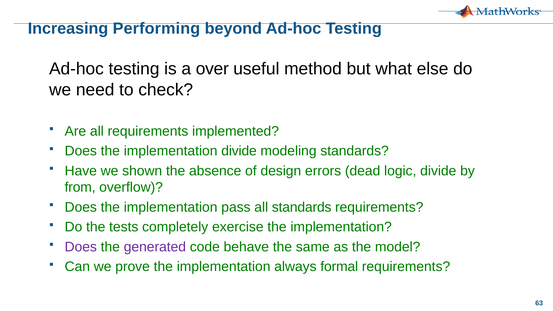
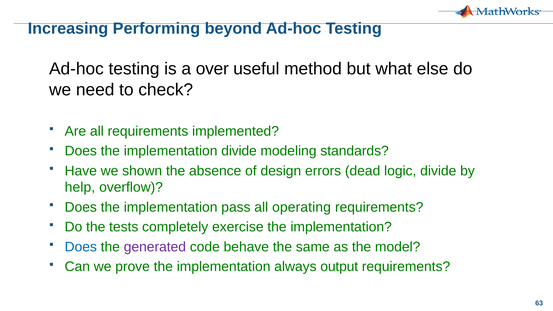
from: from -> help (80, 187)
all standards: standards -> operating (302, 207)
Does colour: purple -> blue (81, 247)
formal: formal -> output (339, 267)
